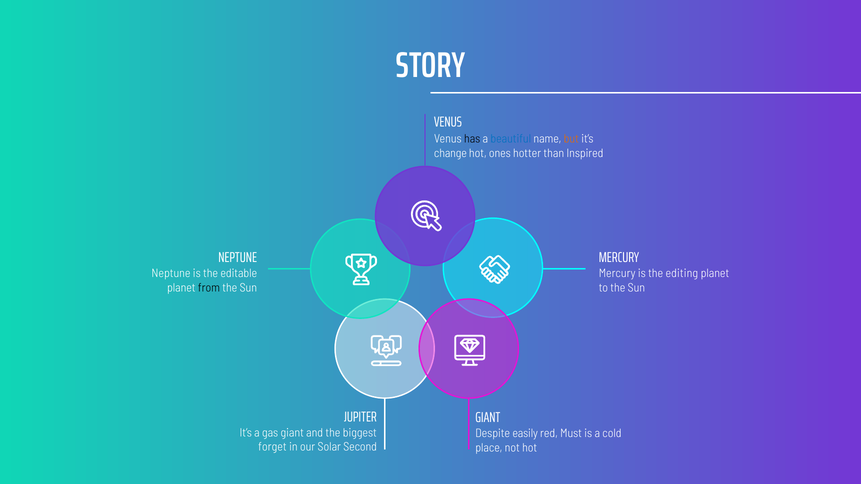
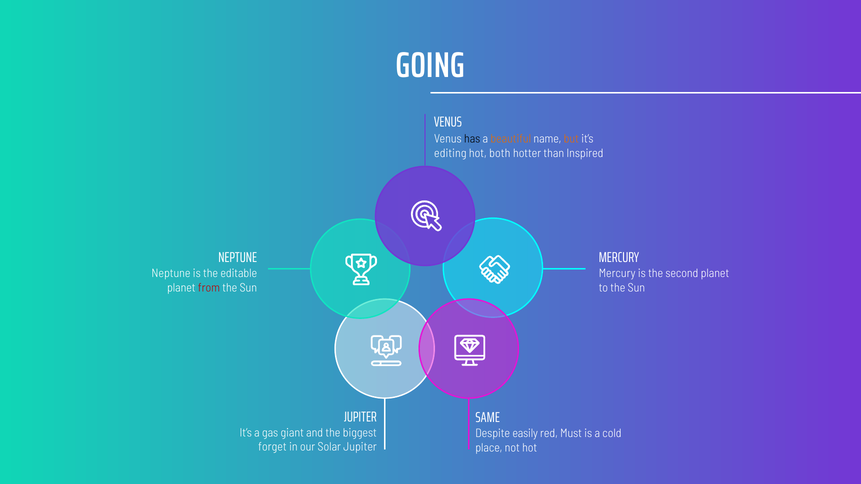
STORY: STORY -> GOING (430, 65)
beautiful colour: blue -> orange (511, 139)
change: change -> editing (450, 153)
ones: ones -> both (500, 153)
editing: editing -> second (682, 273)
from colour: black -> red (209, 288)
GIANT: GIANT -> SAME (488, 418)
Solar Second: Second -> Jupiter (360, 447)
